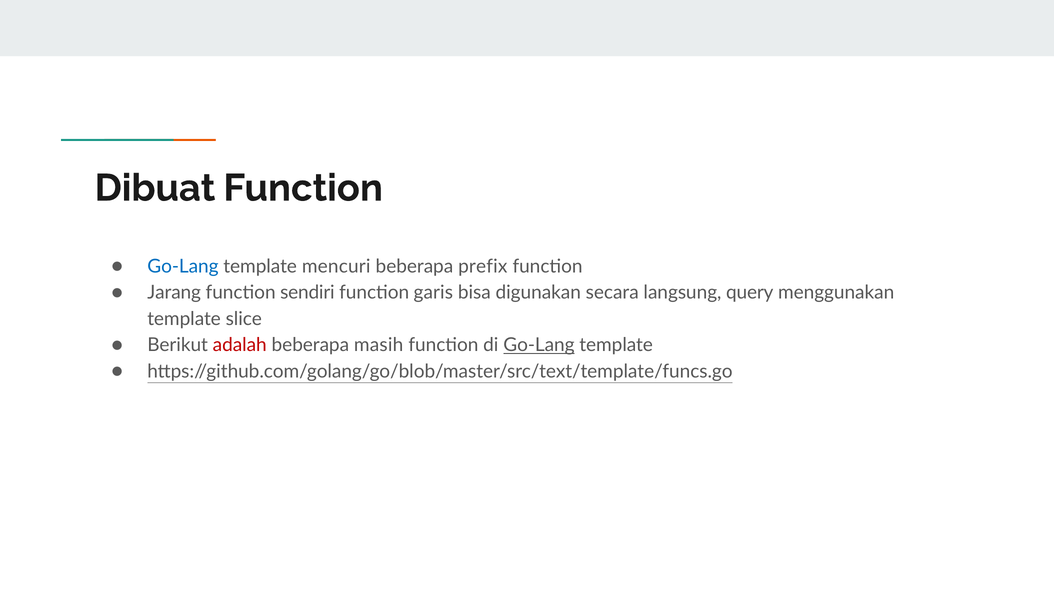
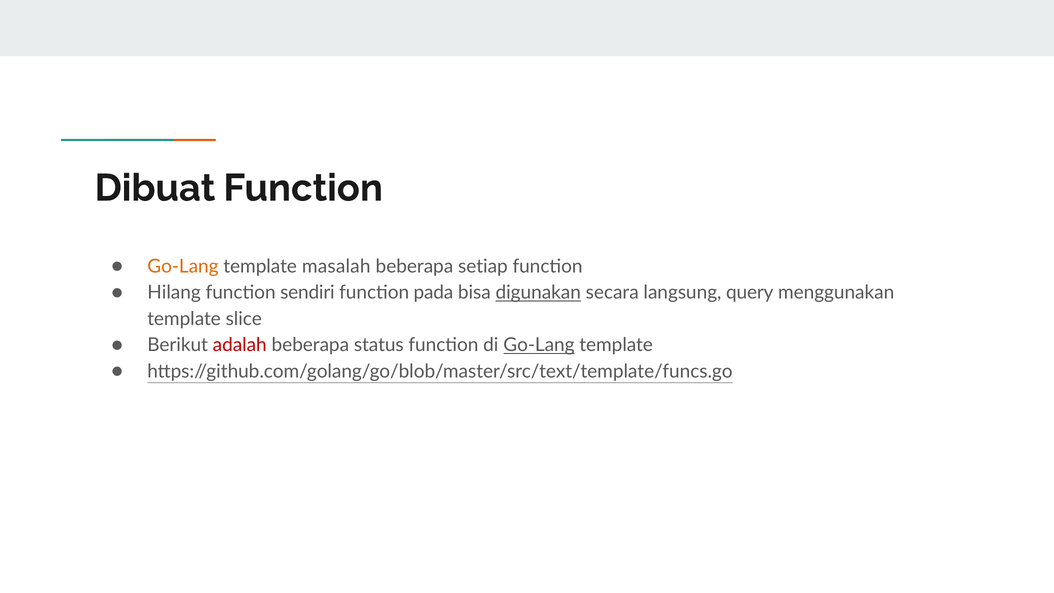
Go-Lang colour: blue -> orange (183, 266)
mencuri: mencuri -> masalah (336, 266)
prefix: prefix -> setiap (483, 266)
Jarang: Jarang -> Hilang (174, 293)
garis: garis -> pada (433, 293)
digunakan underline: none -> present (538, 293)
masih: masih -> status (379, 345)
